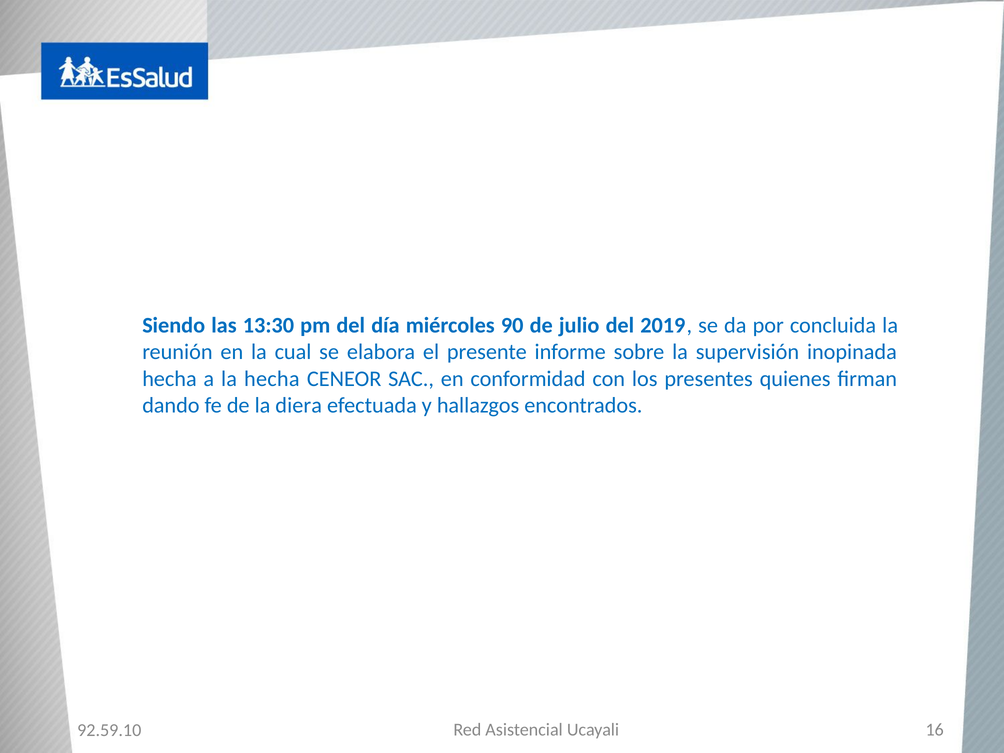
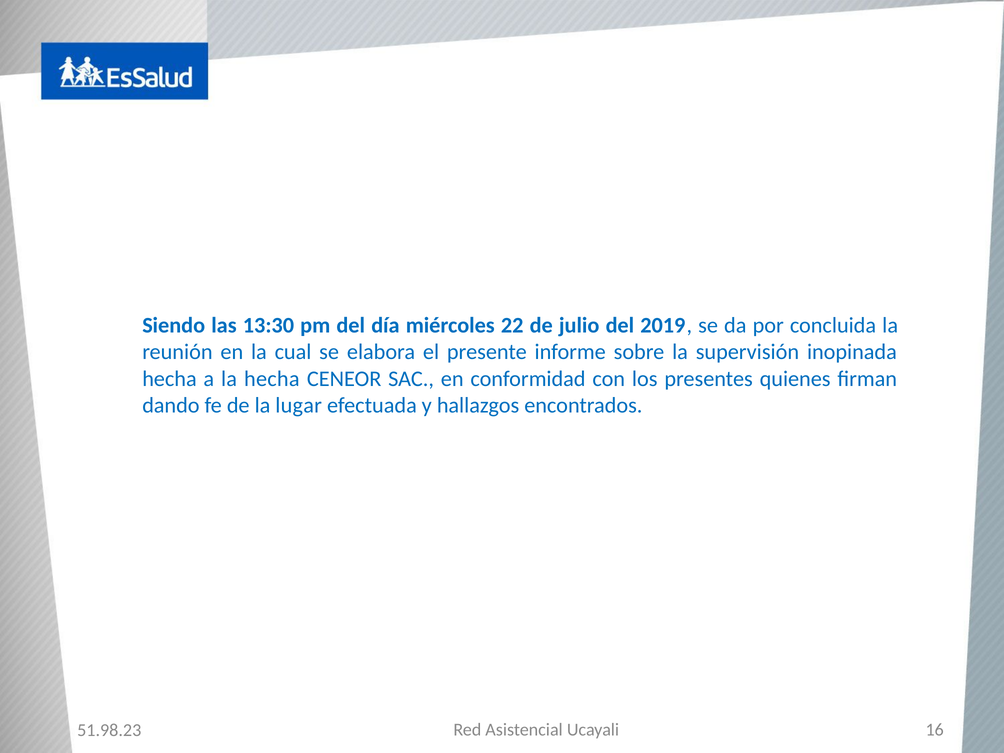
90: 90 -> 22 (512, 325)
diera: diera -> lugar (299, 406)
92.59.10: 92.59.10 -> 51.98.23 (109, 730)
